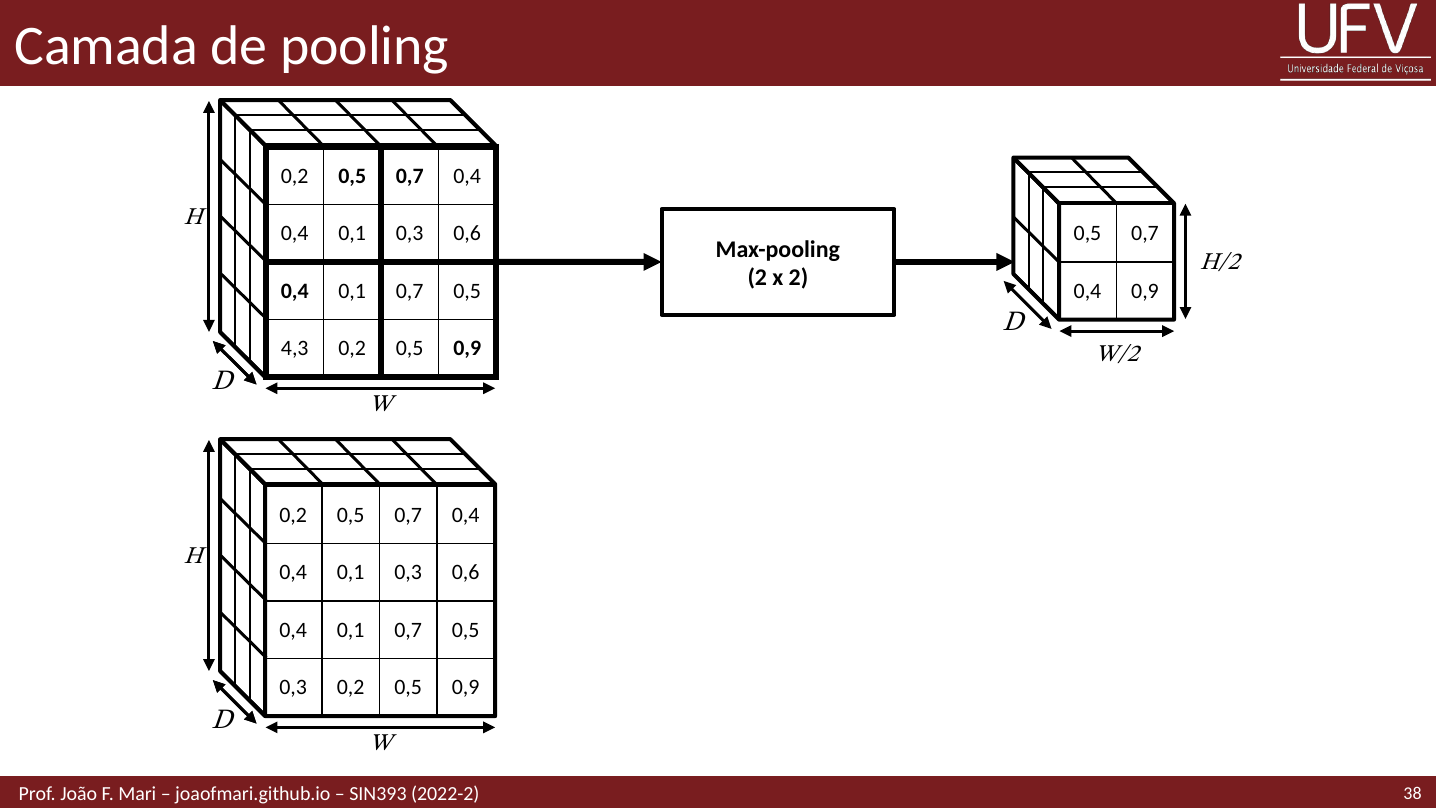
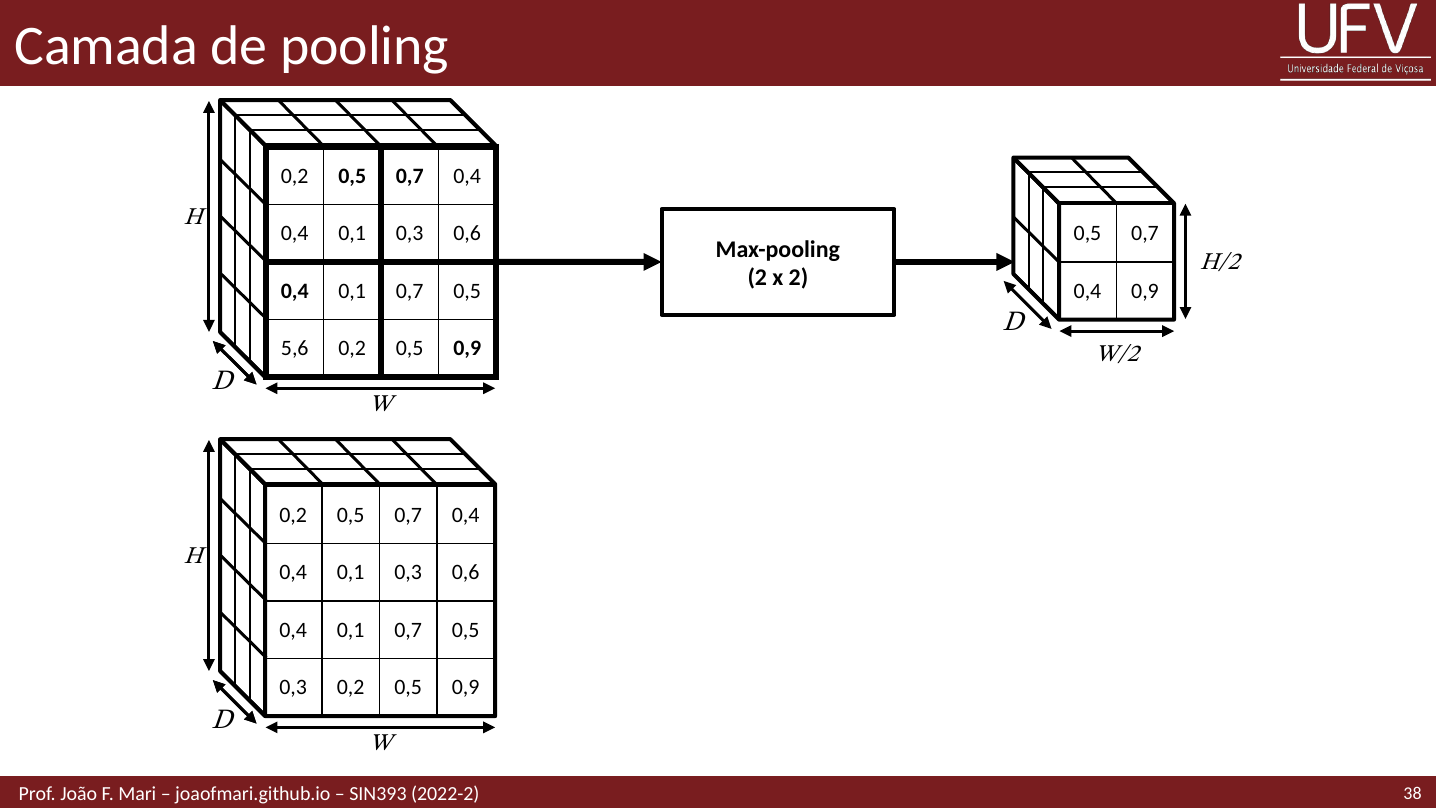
4,3: 4,3 -> 5,6 (295, 348)
